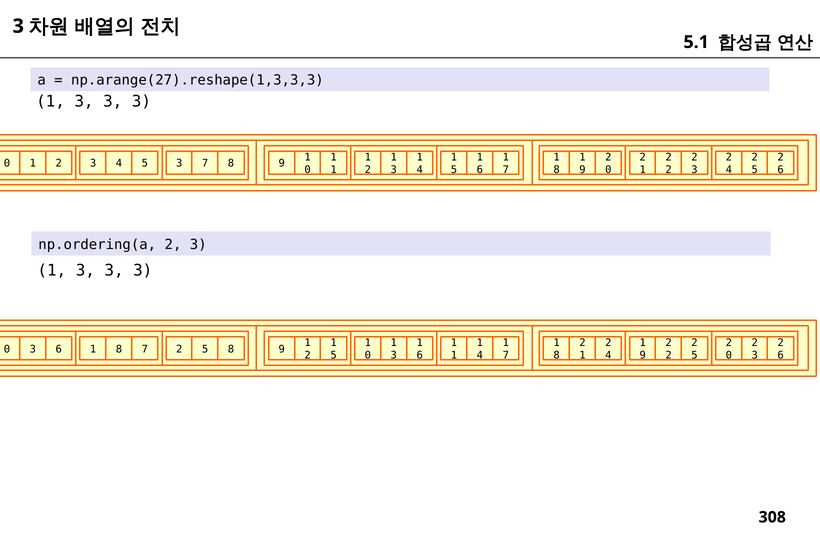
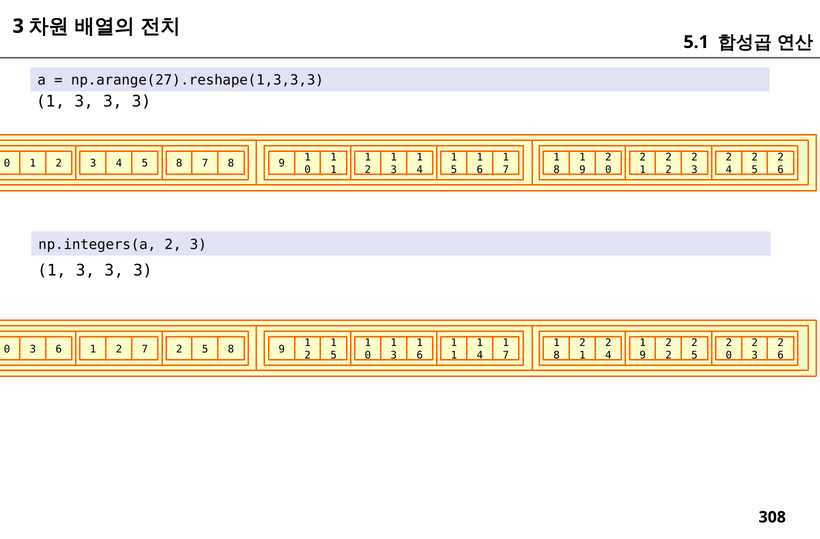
4 5 3: 3 -> 8 (179, 163)
np.ordering(a: np.ordering(a -> np.integers(a (97, 244)
6 1 8: 8 -> 2 (119, 349)
